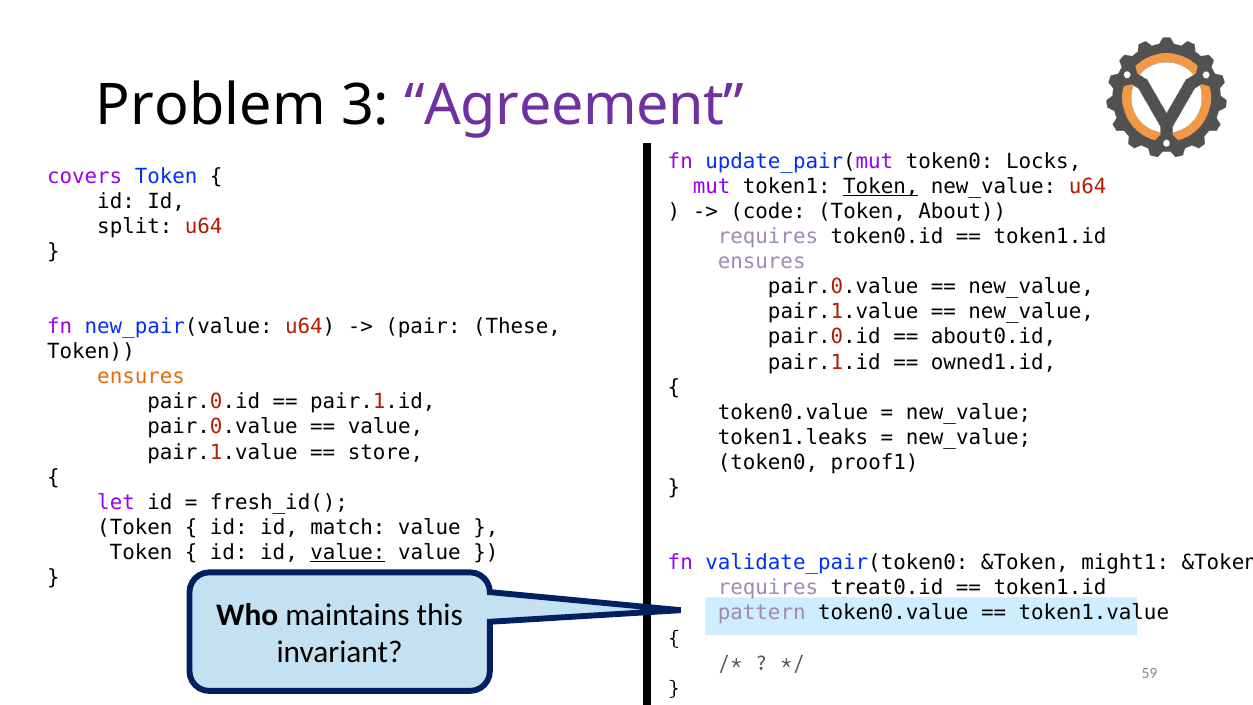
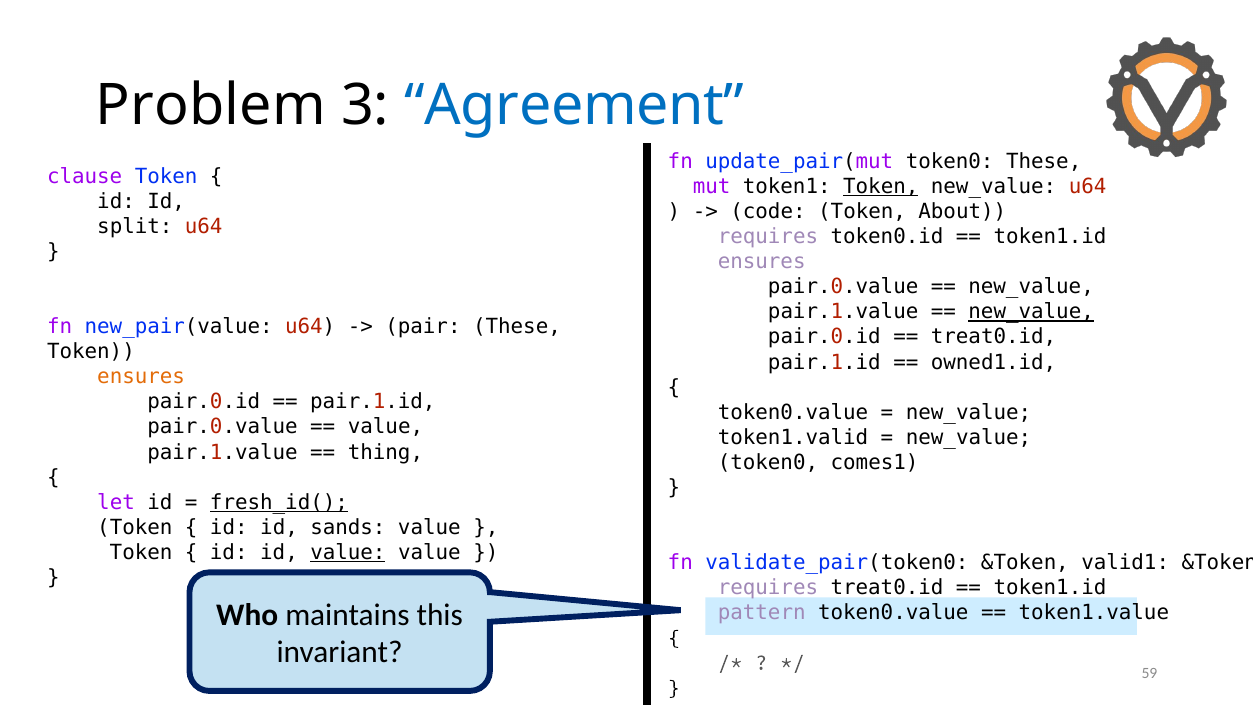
Agreement colour: purple -> blue (574, 105)
token0 Locks: Locks -> These (1044, 162)
covers: covers -> clause (85, 176)
new_value underline: none -> present (1031, 312)
about0.id: about0.id -> treat0.id (994, 337)
token1.leaks: token1.leaks -> token1.valid (793, 437)
store: store -> thing (385, 452)
proof1: proof1 -> comes1 (875, 462)
fresh_id( underline: none -> present (279, 502)
match: match -> sands (348, 527)
might1: might1 -> valid1 (1125, 562)
